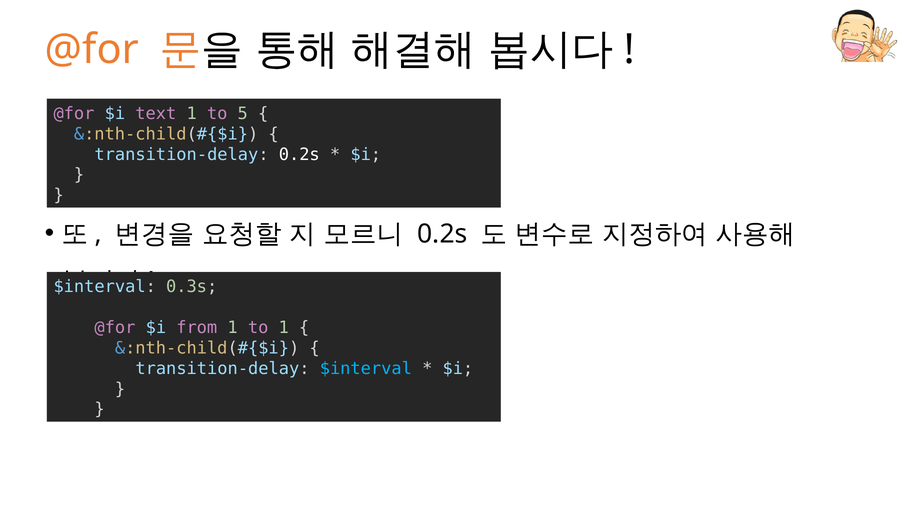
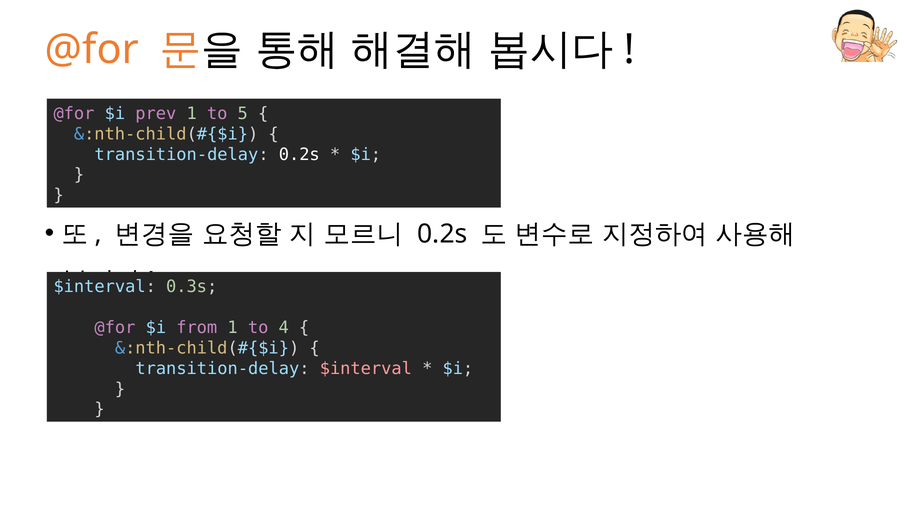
text: text -> prev (156, 113)
to 1: 1 -> 4 (284, 327)
$interval colour: light blue -> pink (366, 368)
